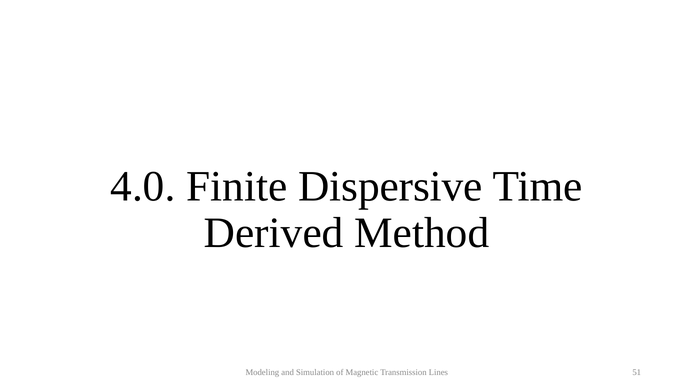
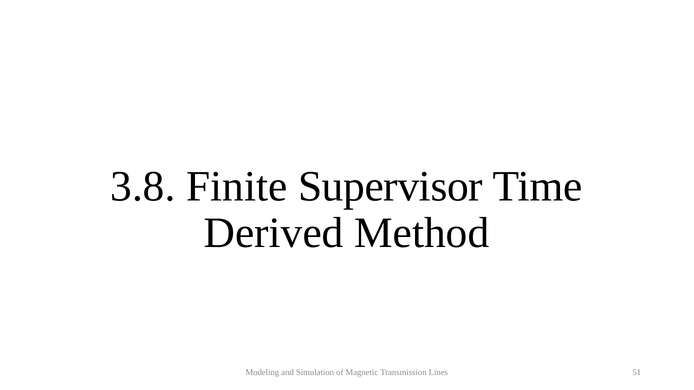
4.0: 4.0 -> 3.8 (143, 187)
Dispersive: Dispersive -> Supervisor (391, 187)
